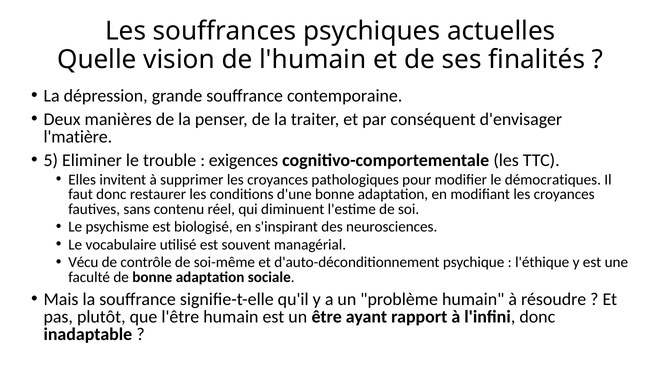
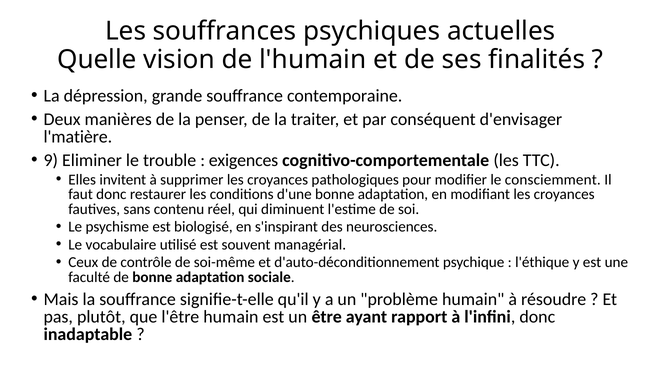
5: 5 -> 9 (51, 160)
démocratiques: démocratiques -> consciemment (553, 179)
Vécu: Vécu -> Ceux (83, 262)
